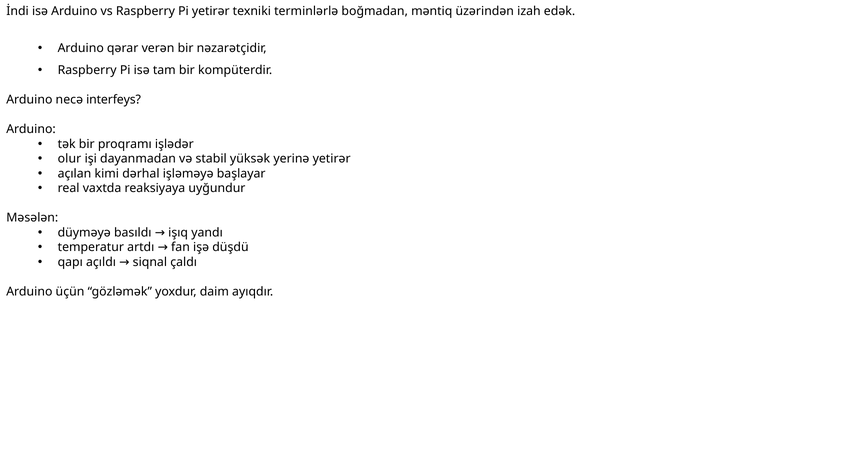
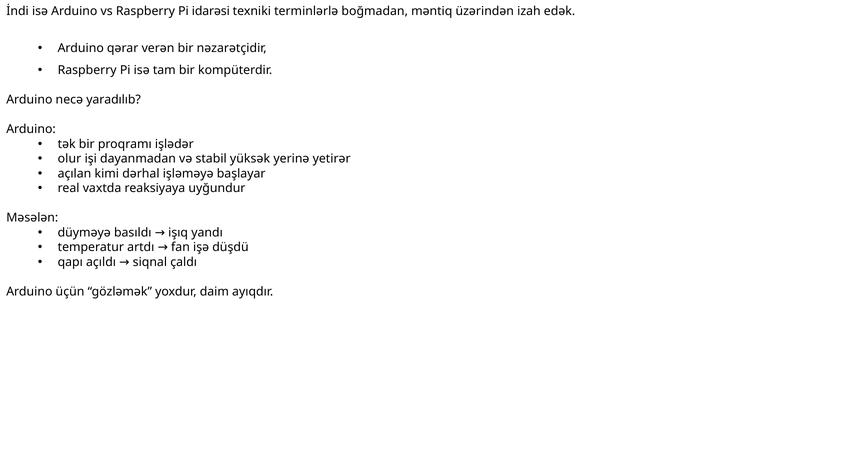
Pi yetirər: yetirər -> idarəsi (211, 11)
interfeys: interfeys -> yaradılıb (114, 100)
